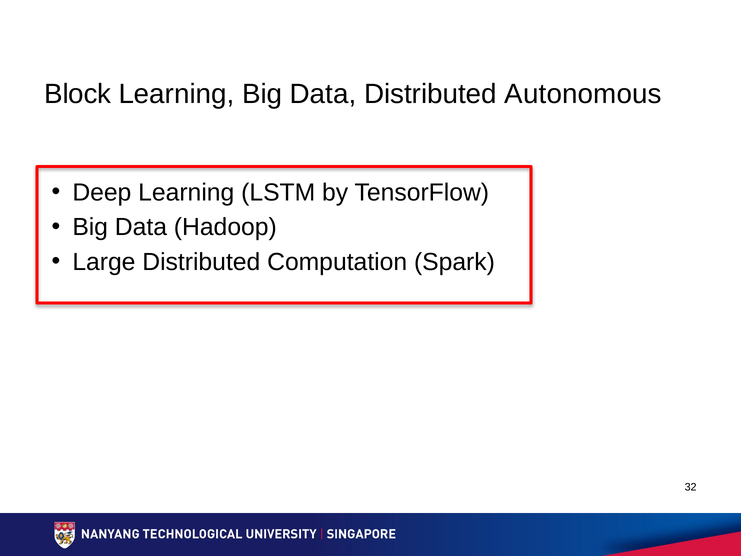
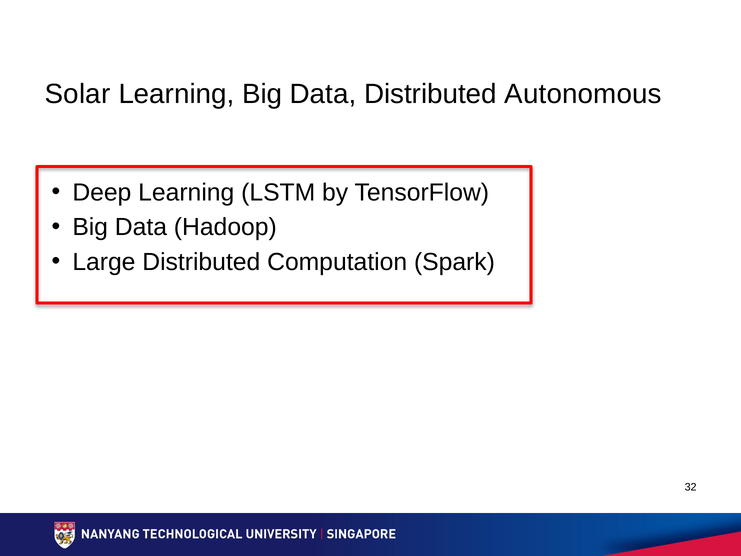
Block: Block -> Solar (77, 94)
